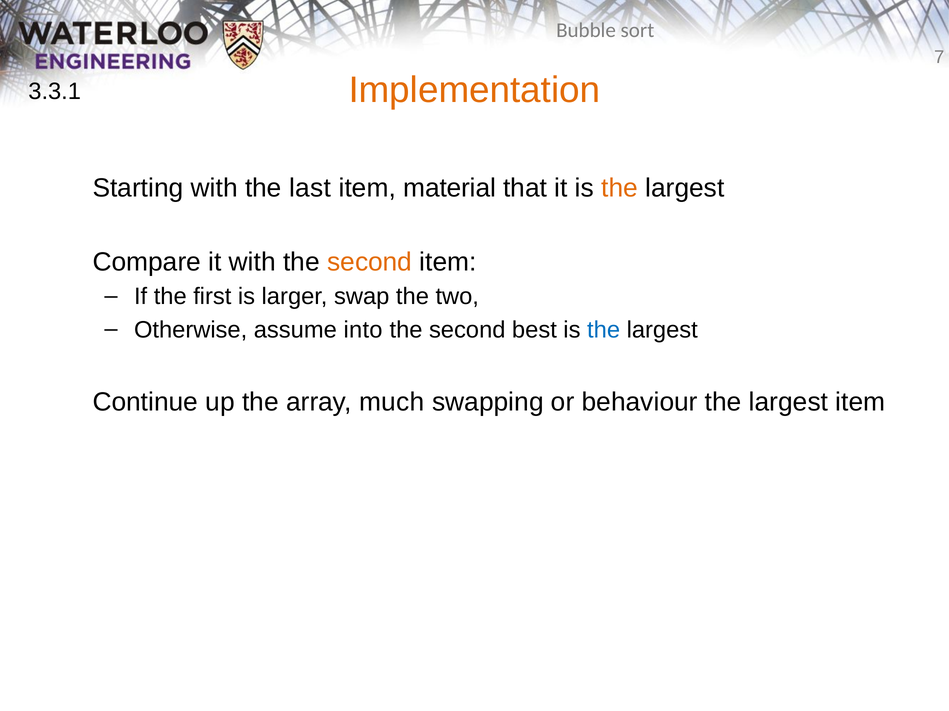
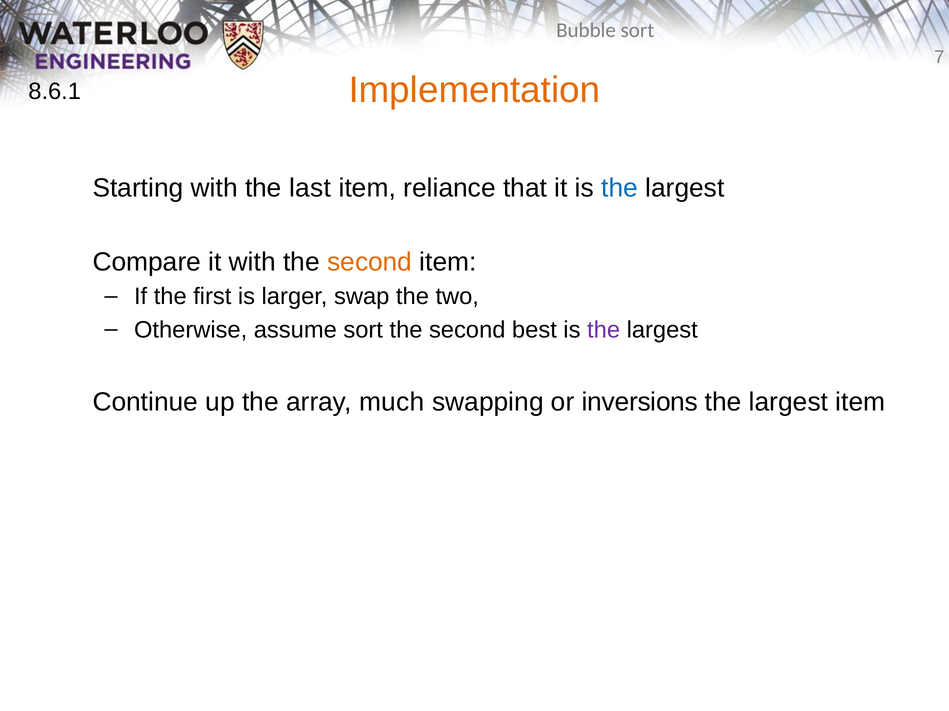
3.3.1: 3.3.1 -> 8.6.1 (55, 91)
material: material -> reliance (450, 188)
the colour: orange -> blue (620, 188)
assume into: into -> sort (363, 330)
the colour: blue -> purple (604, 330)
behaviour: behaviour -> inversions (640, 403)
